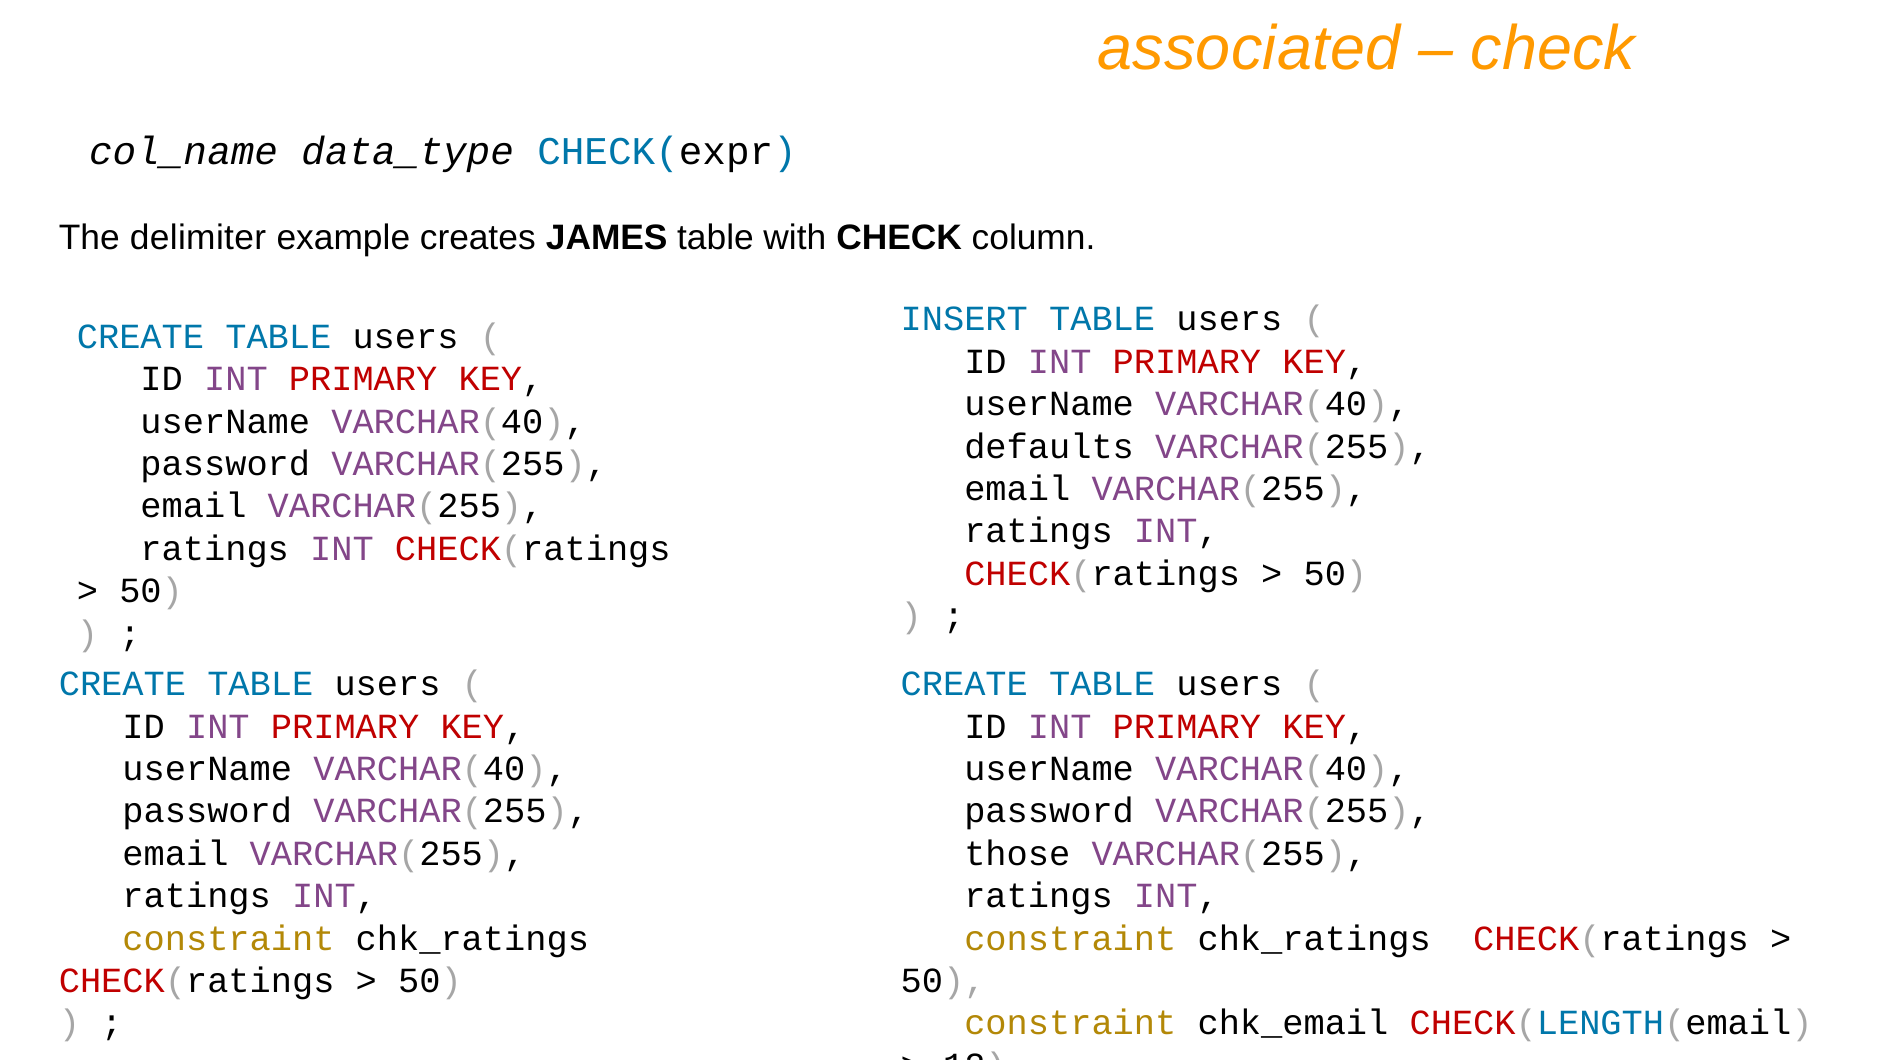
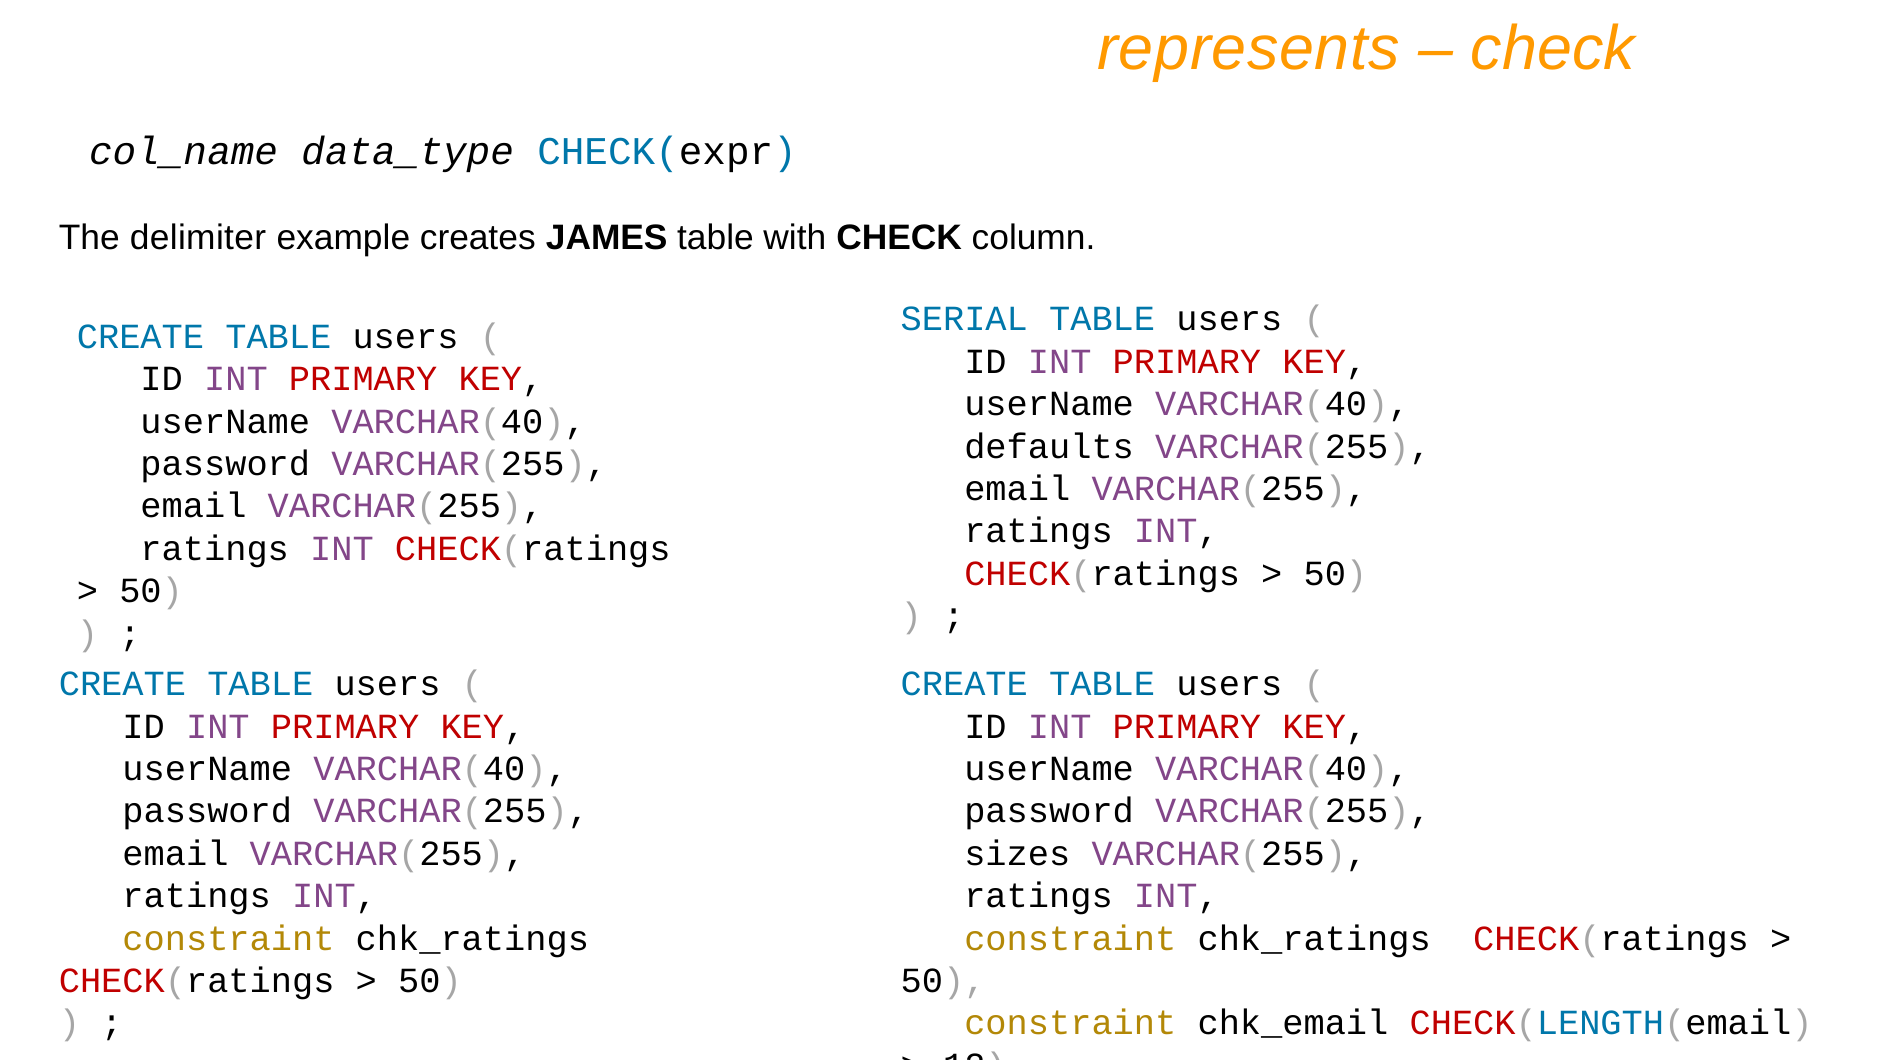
associated: associated -> represents (1249, 49)
INSERT: INSERT -> SERIAL (964, 319)
those: those -> sizes (1017, 854)
